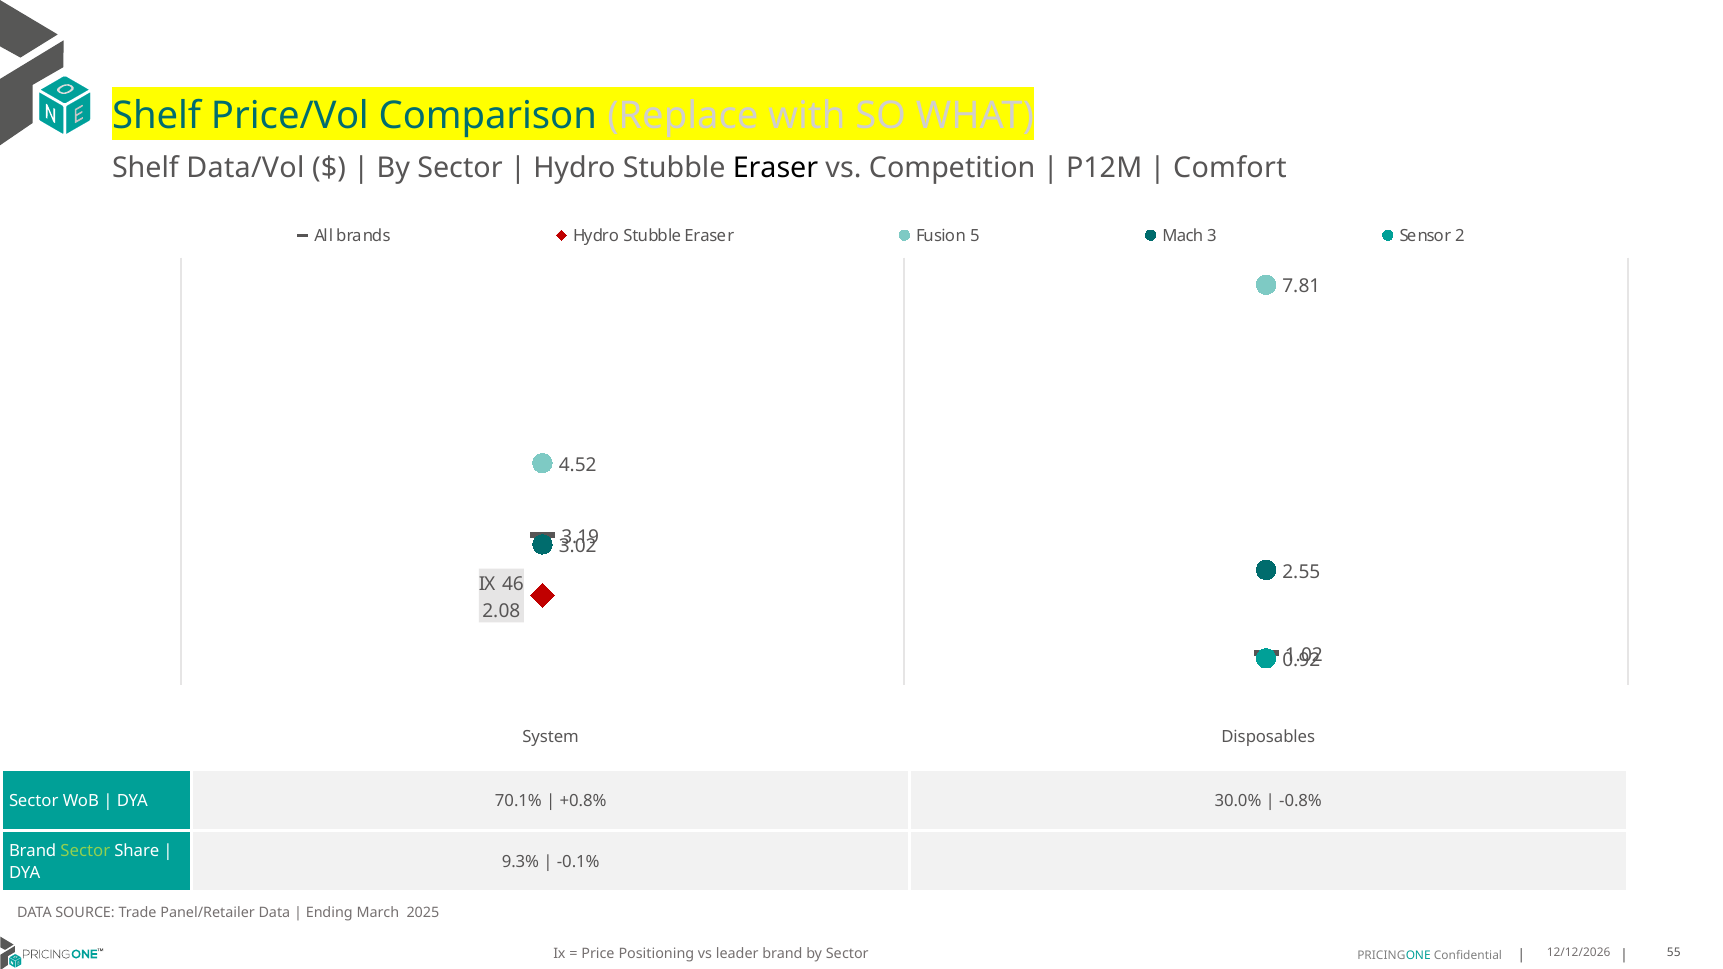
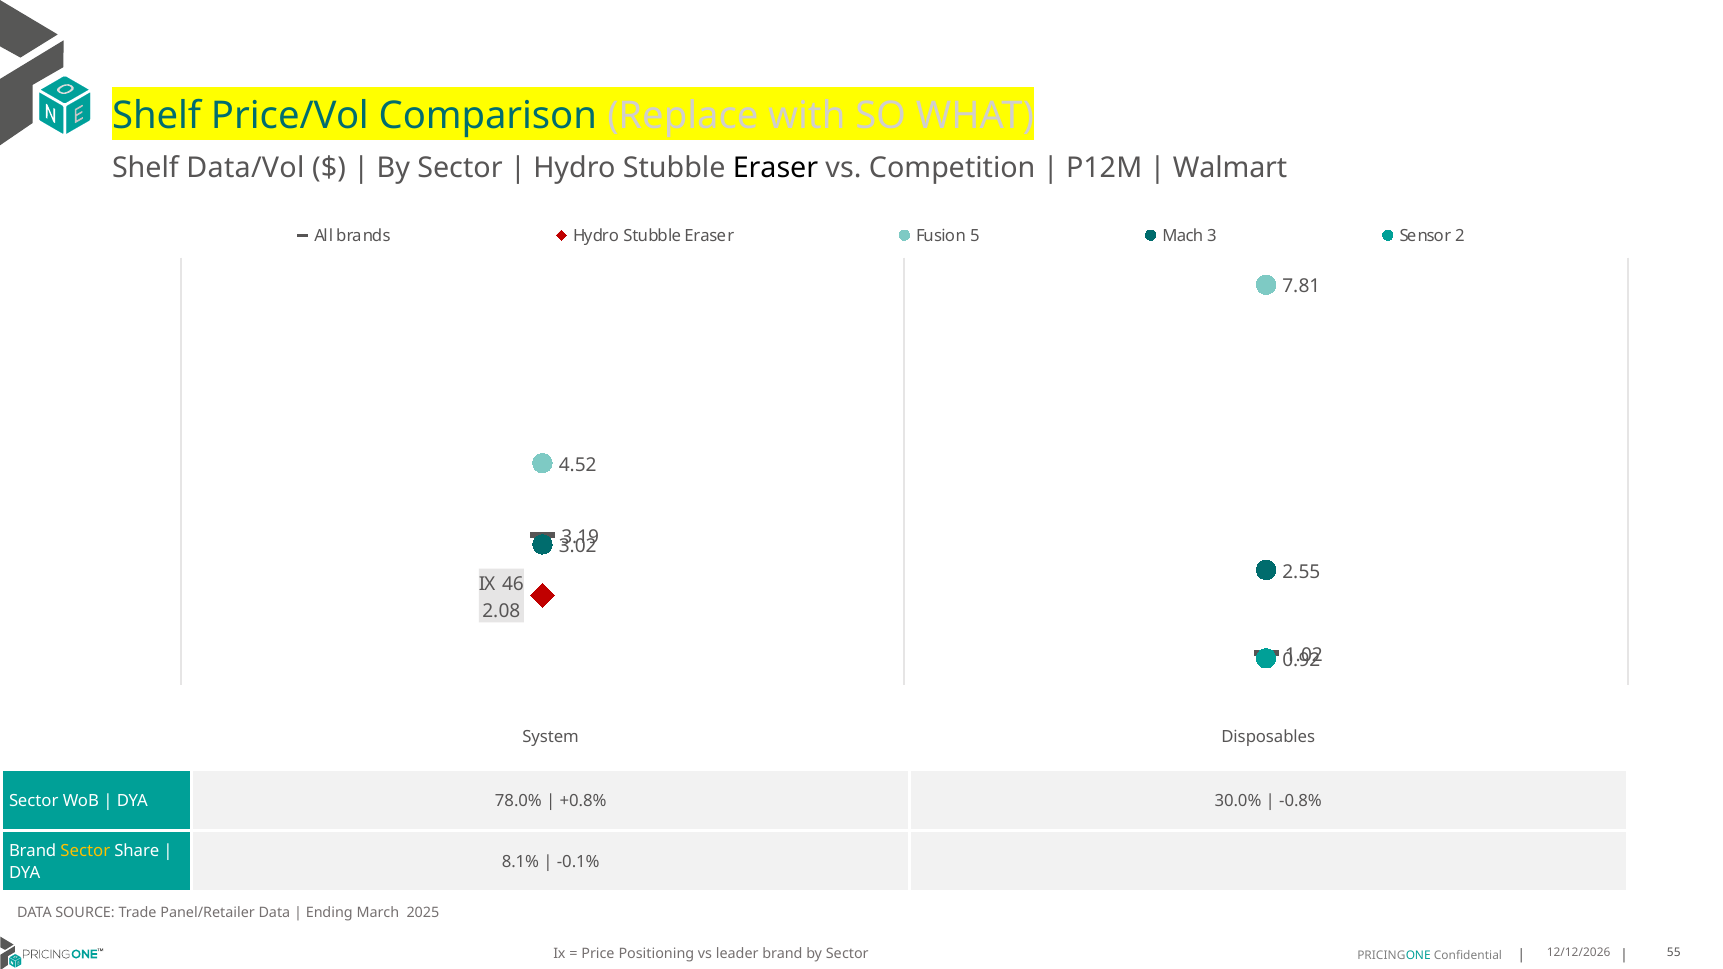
Comfort: Comfort -> Walmart (1230, 168)
70.1%: 70.1% -> 78.0% (518, 801)
Sector colour: light green -> yellow (85, 851)
9.3%: 9.3% -> 8.1% (520, 862)
